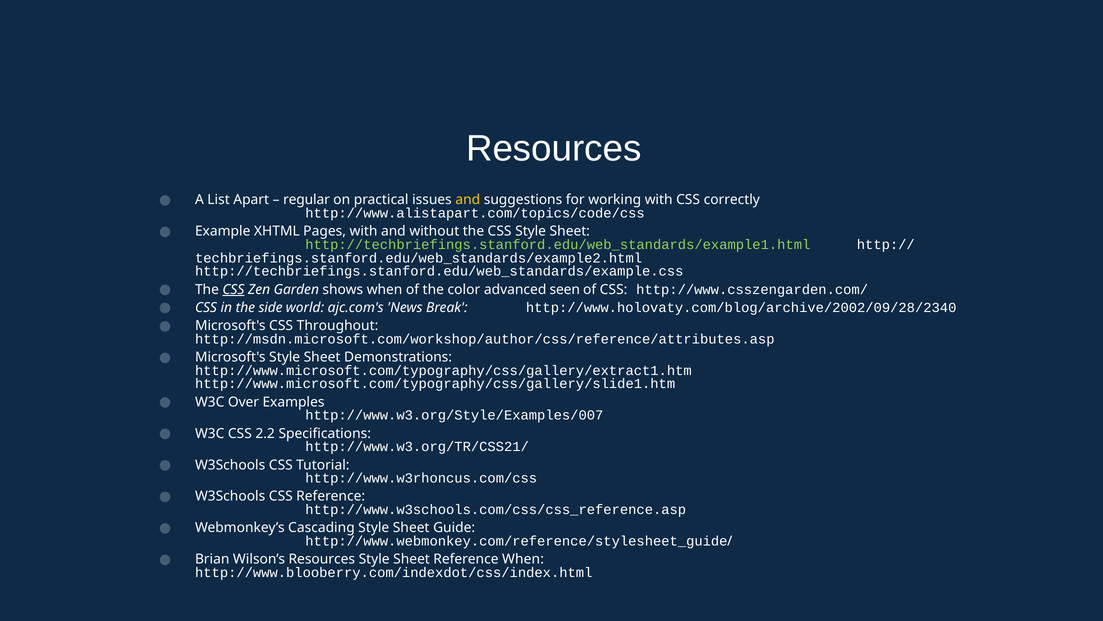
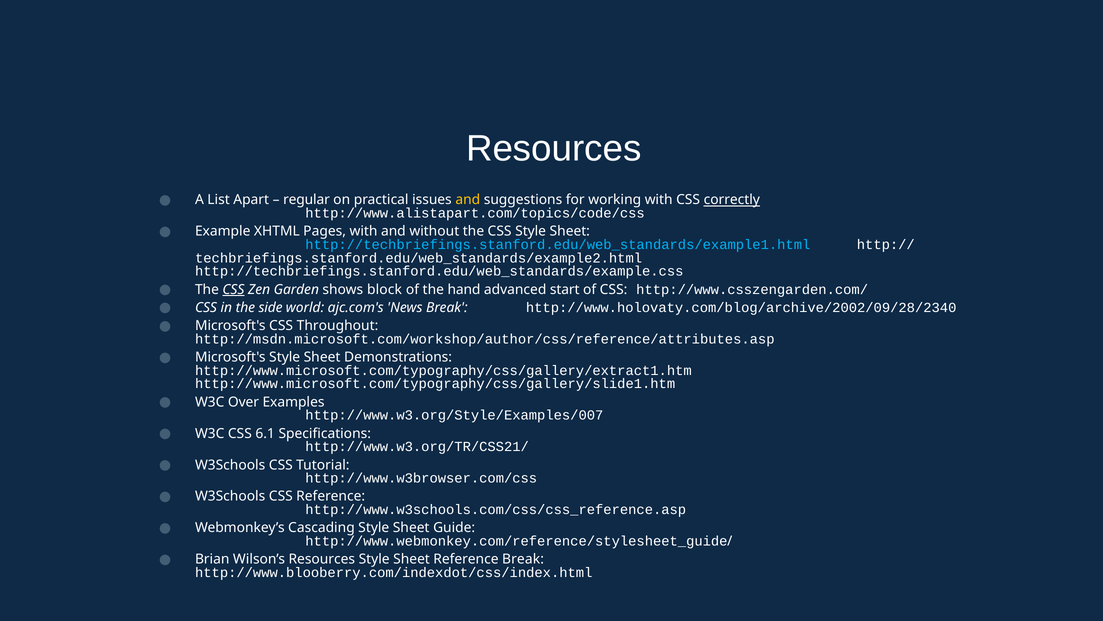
correctly underline: none -> present (732, 200)
http://techbriefings.stanford.edu/web_standards/example1.html colour: light green -> light blue (558, 244)
shows when: when -> block (385, 289)
color: color -> hand (464, 289)
seen: seen -> start (565, 289)
2.2: 2.2 -> 6.1 (265, 433)
http://www.w3rhoncus.com/css: http://www.w3rhoncus.com/css -> http://www.w3browser.com/css (421, 478)
Reference When: When -> Break (523, 559)
